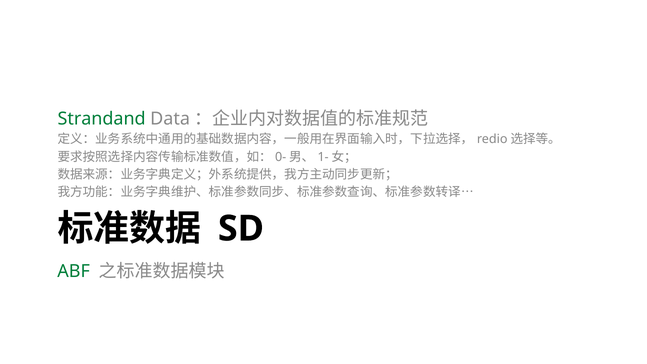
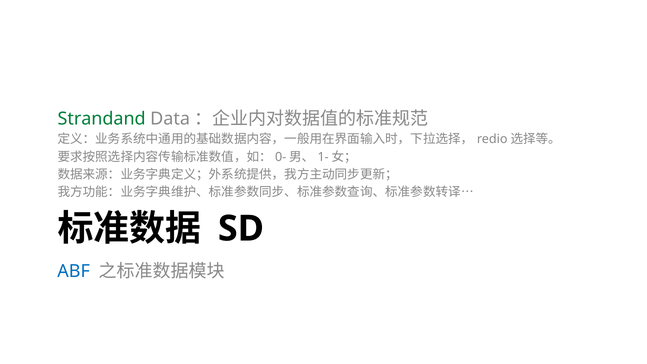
ABF colour: green -> blue (74, 271)
